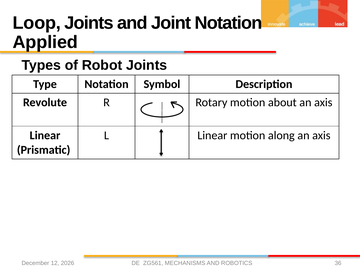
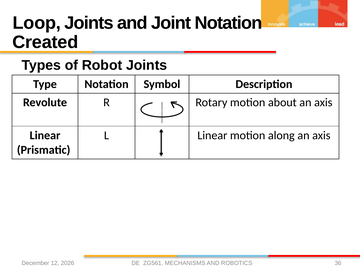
Applied: Applied -> Created (45, 42)
